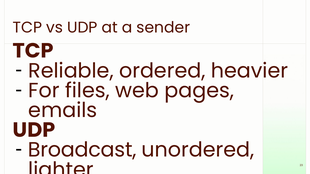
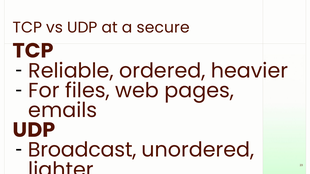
sender: sender -> secure (163, 28)
